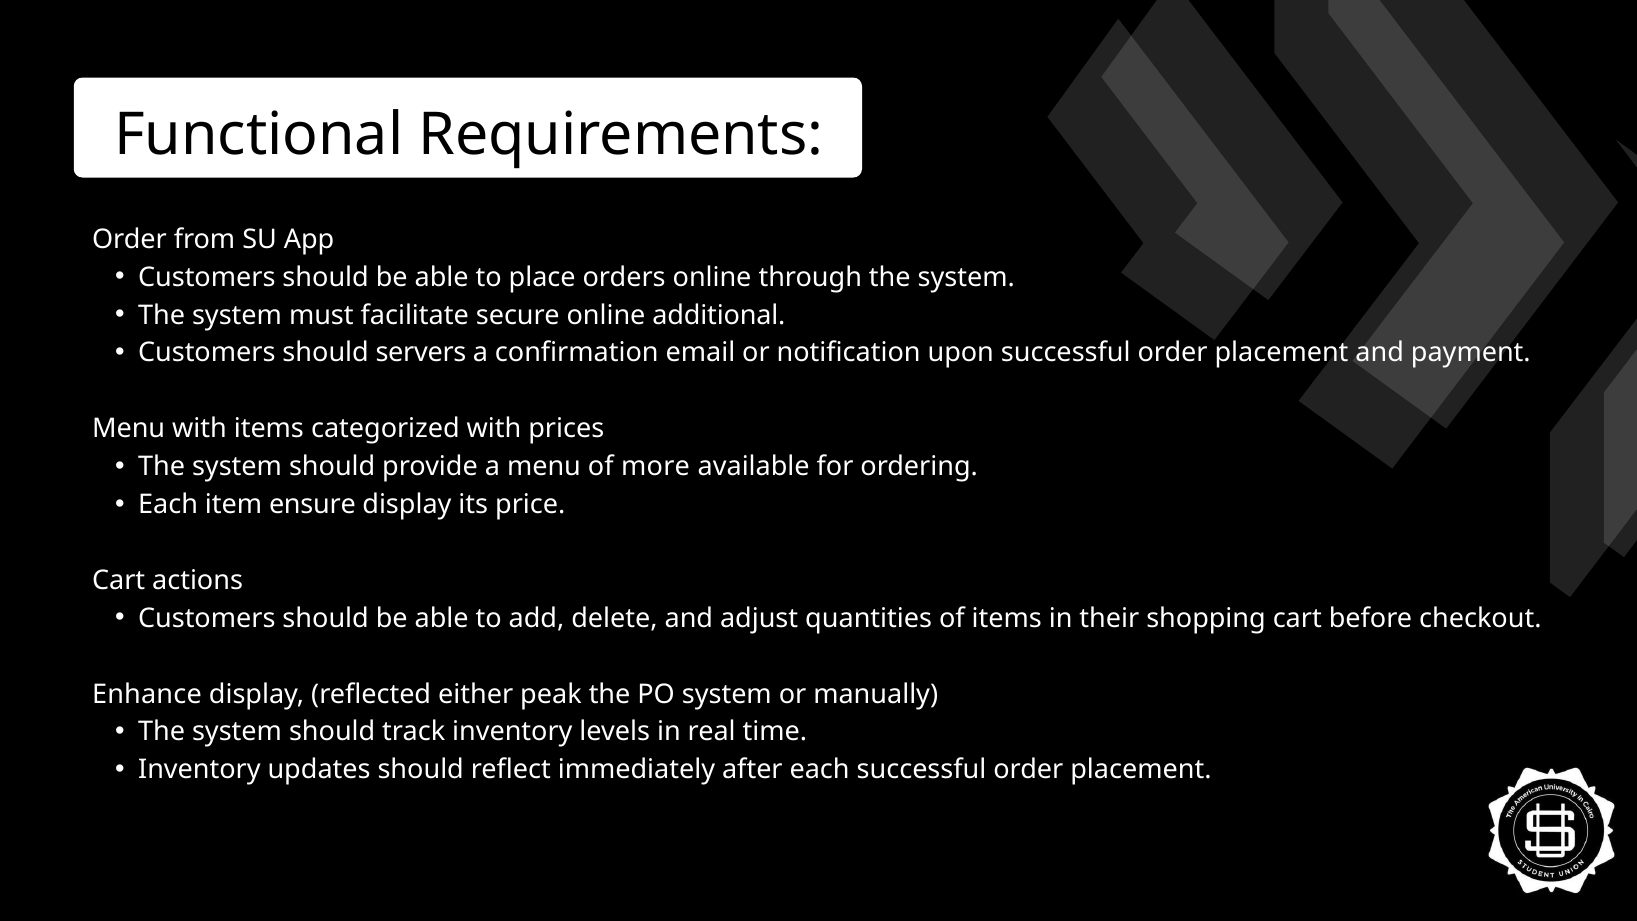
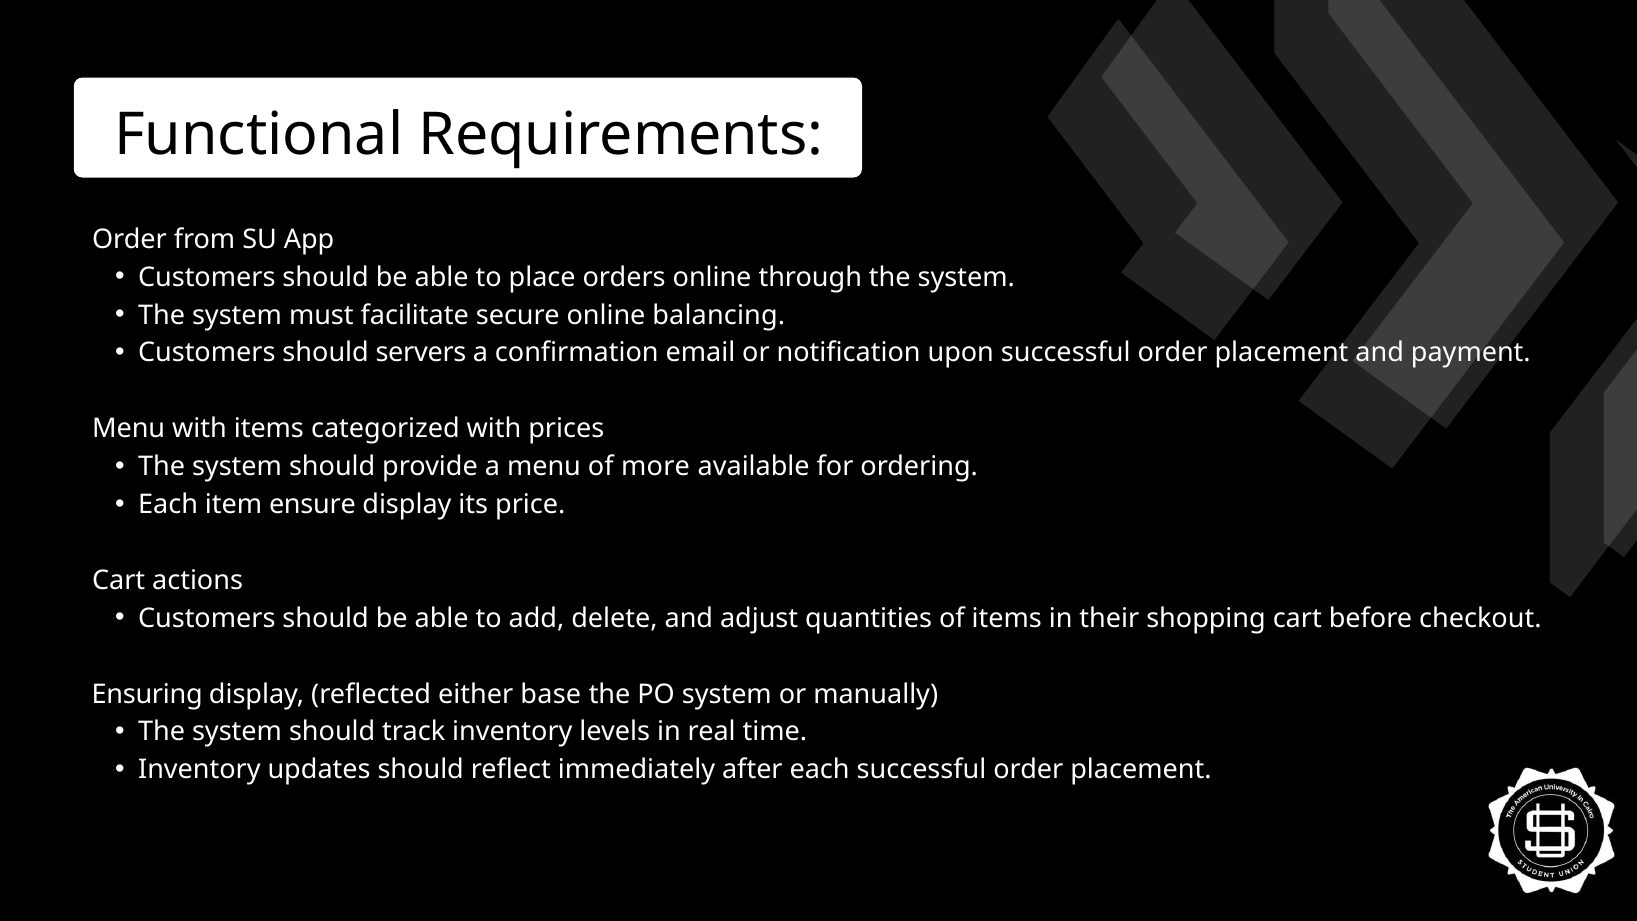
additional: additional -> balancing (719, 315)
Enhance: Enhance -> Ensuring (147, 694)
peak: peak -> base (551, 694)
